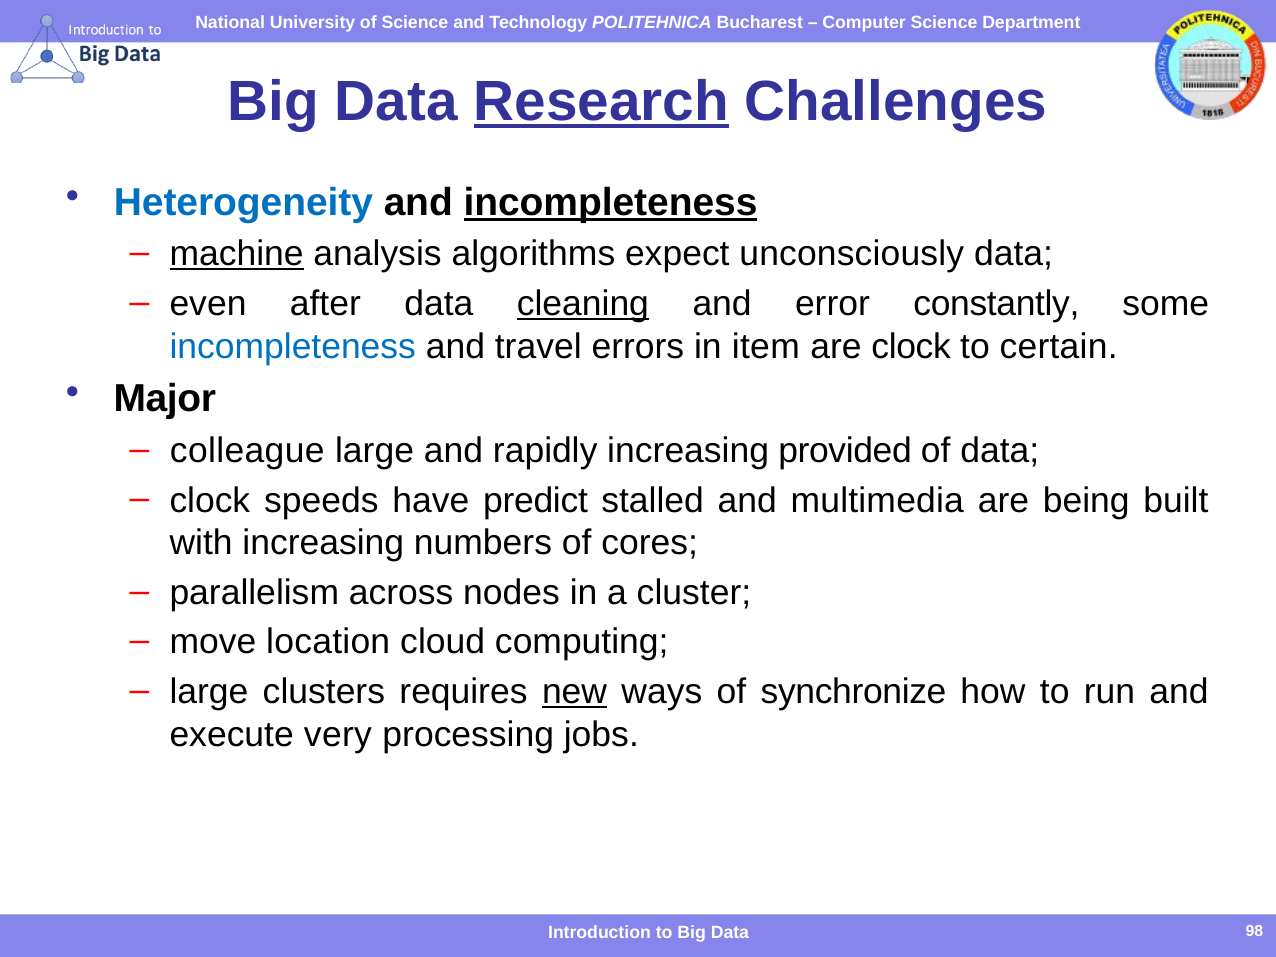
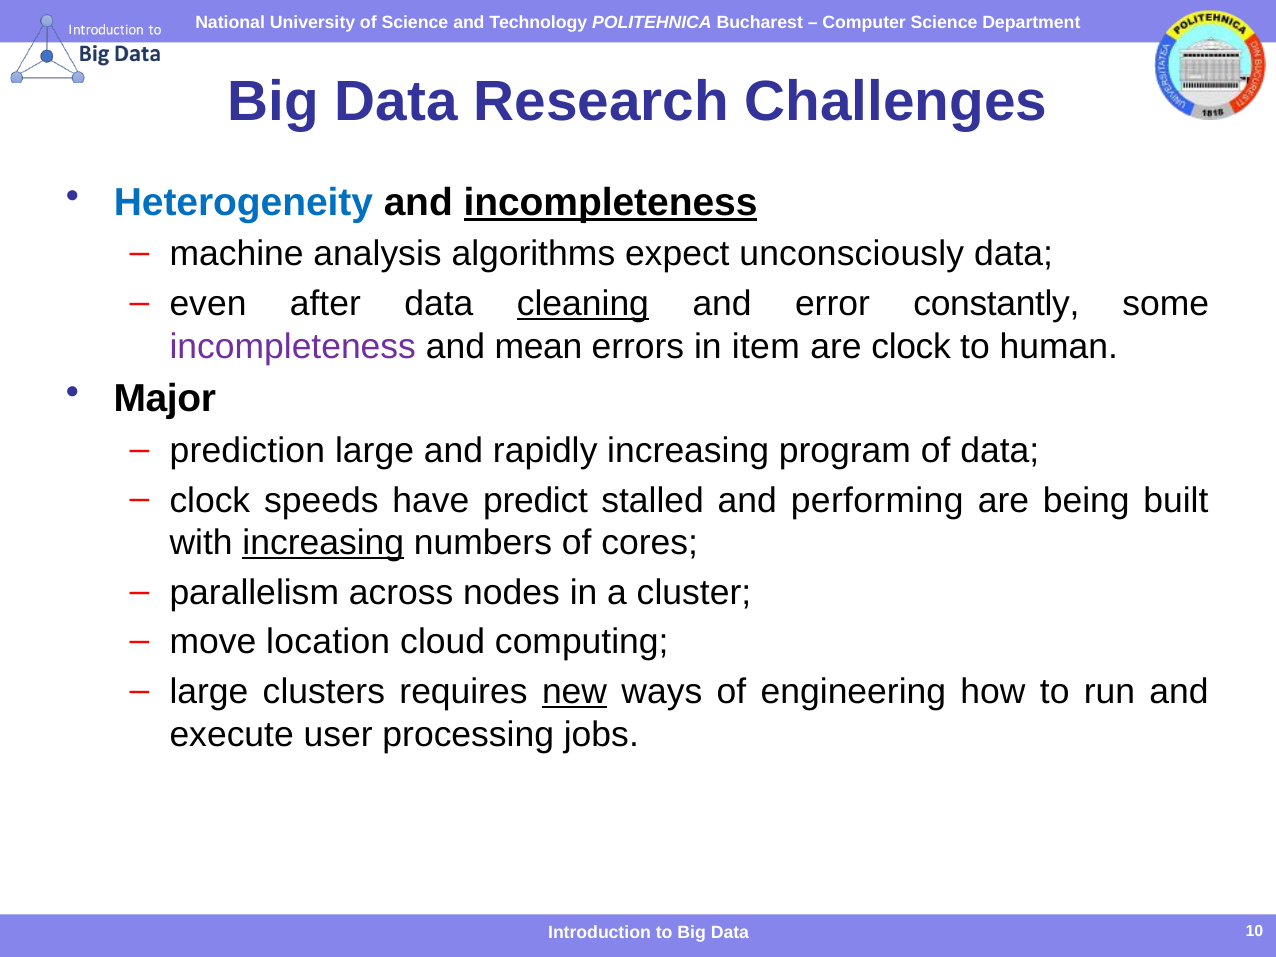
Research underline: present -> none (601, 102)
machine underline: present -> none (237, 254)
incompleteness colour: blue -> purple (293, 346)
travel: travel -> mean (538, 346)
certain: certain -> human (1059, 346)
colleague: colleague -> prediction (247, 451)
provided: provided -> program (845, 451)
multimedia: multimedia -> performing (877, 500)
increasing underline: none -> present (323, 543)
synchronize: synchronize -> engineering (853, 692)
very: very -> user (338, 735)
98: 98 -> 10 (1254, 932)
